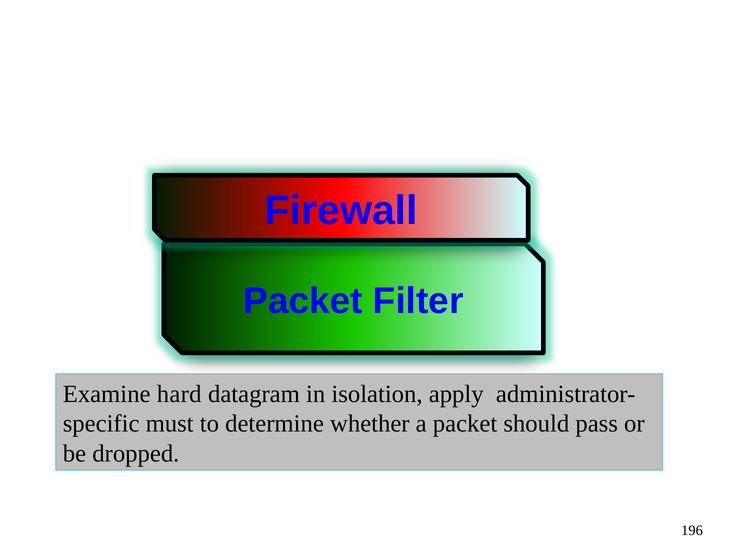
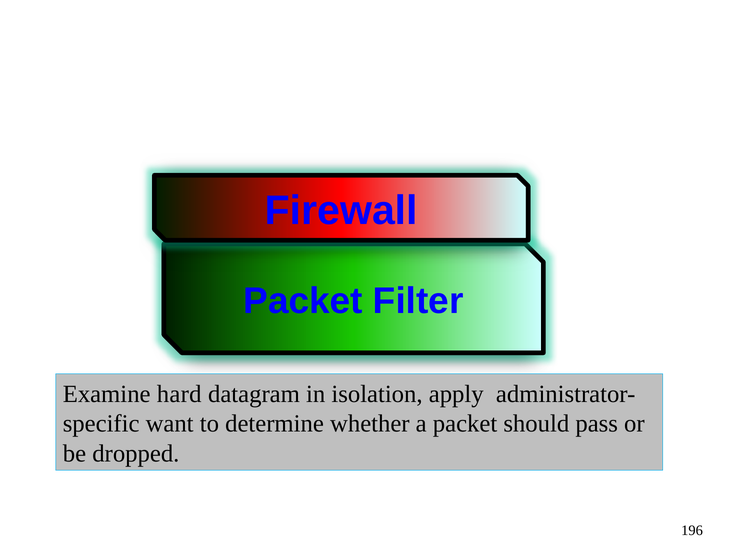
must: must -> want (170, 424)
